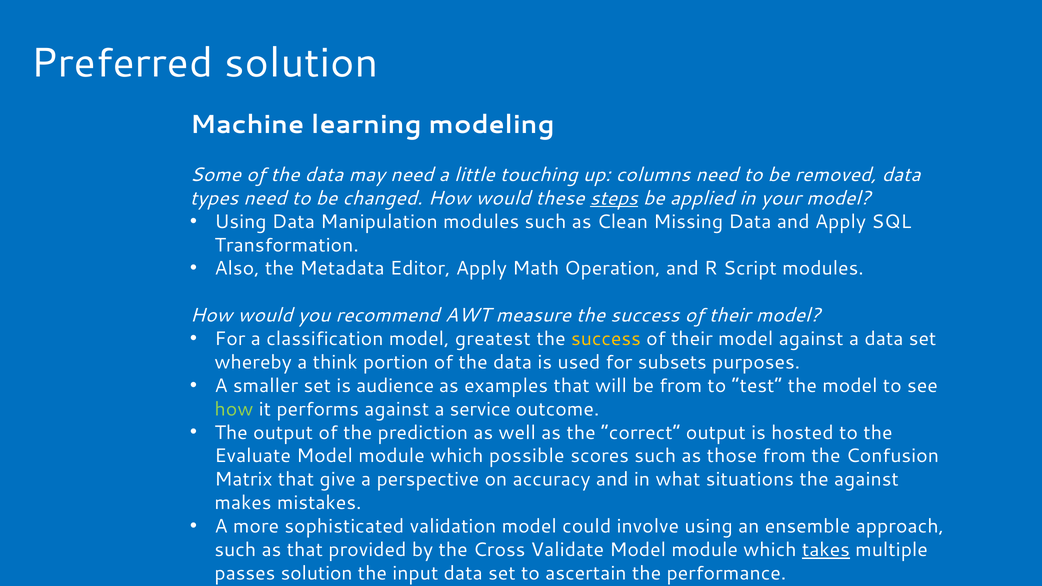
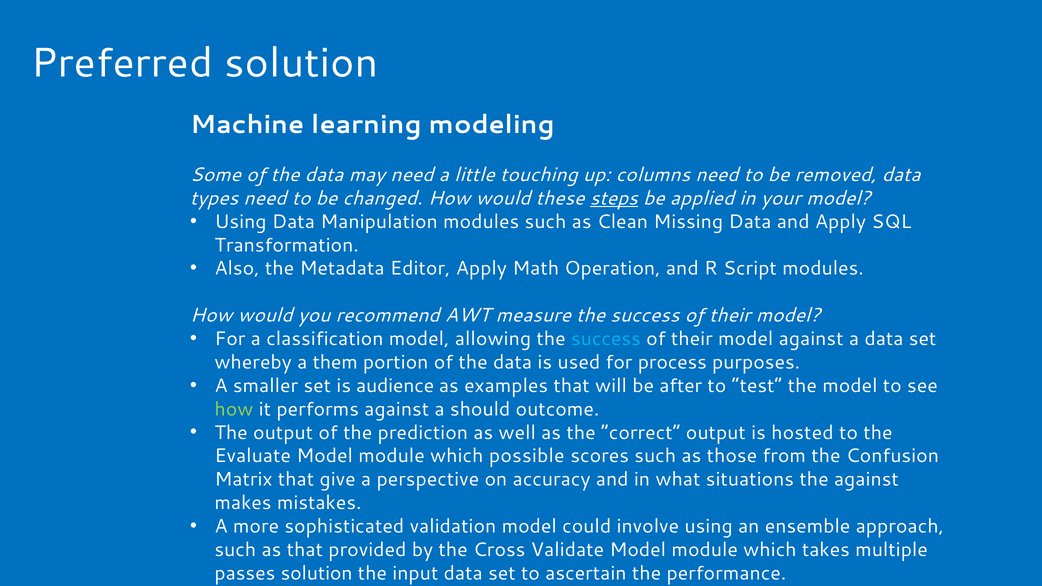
greatest: greatest -> allowing (493, 339)
success colour: yellow -> light blue (606, 339)
think: think -> them (335, 362)
subsets: subsets -> process (672, 362)
be from: from -> after (681, 386)
service: service -> should (480, 409)
takes underline: present -> none (826, 550)
